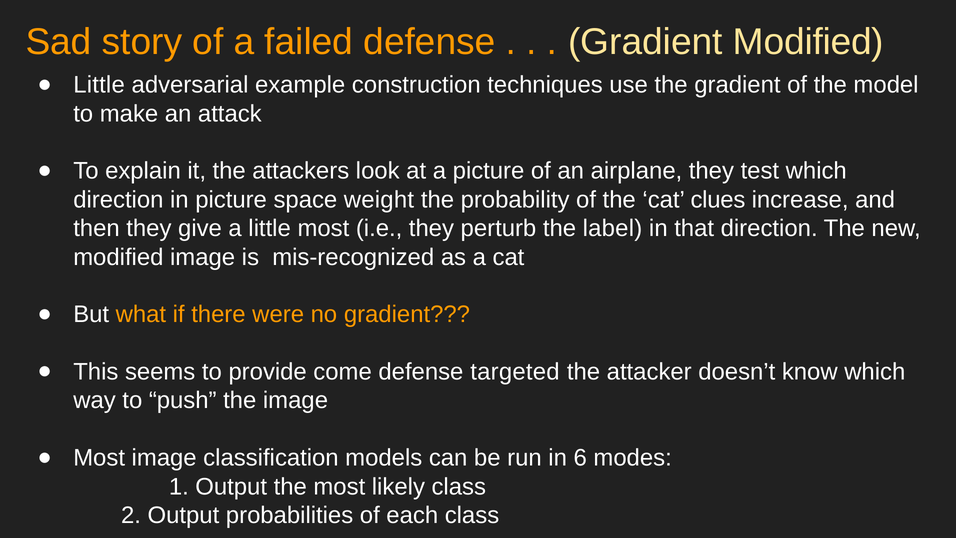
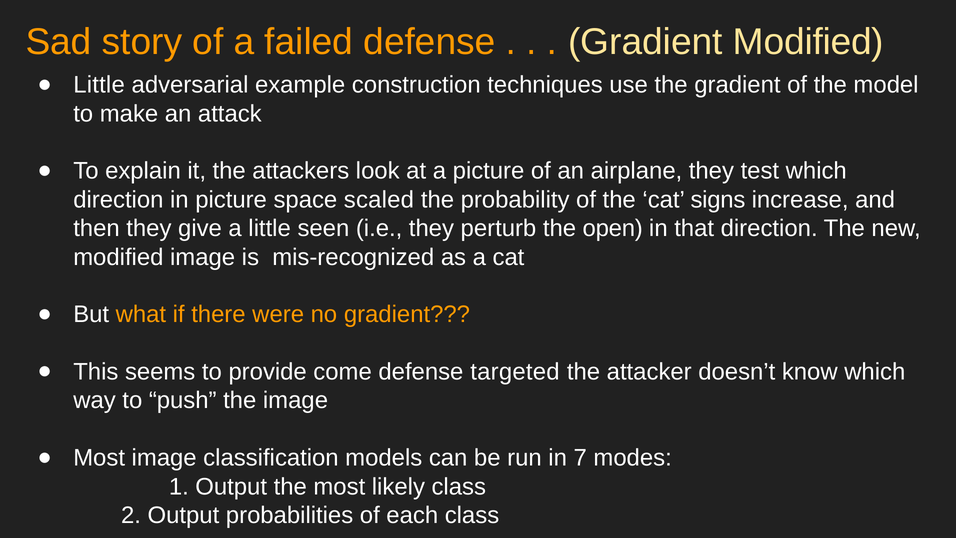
weight: weight -> scaled (379, 200)
clues: clues -> signs (718, 200)
little most: most -> seen (323, 228)
label: label -> open (613, 228)
6: 6 -> 7 (580, 458)
